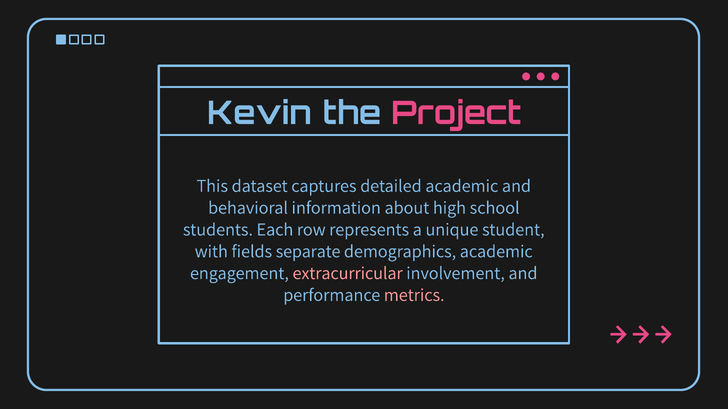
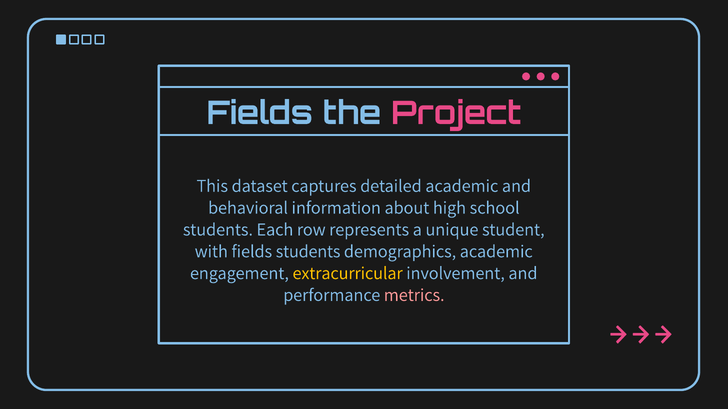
Kevin: Kevin -> Fields (260, 113)
fields separate: separate -> students (308, 252)
extracurricular colour: pink -> yellow (348, 273)
